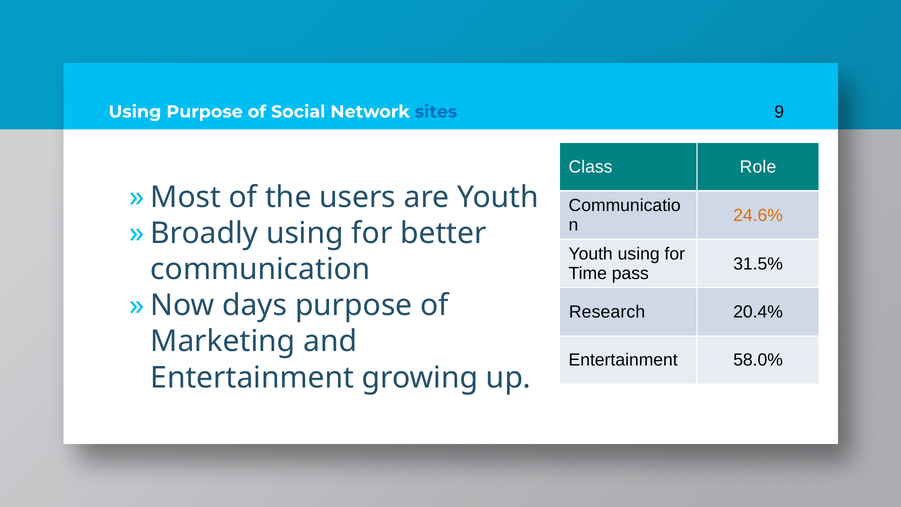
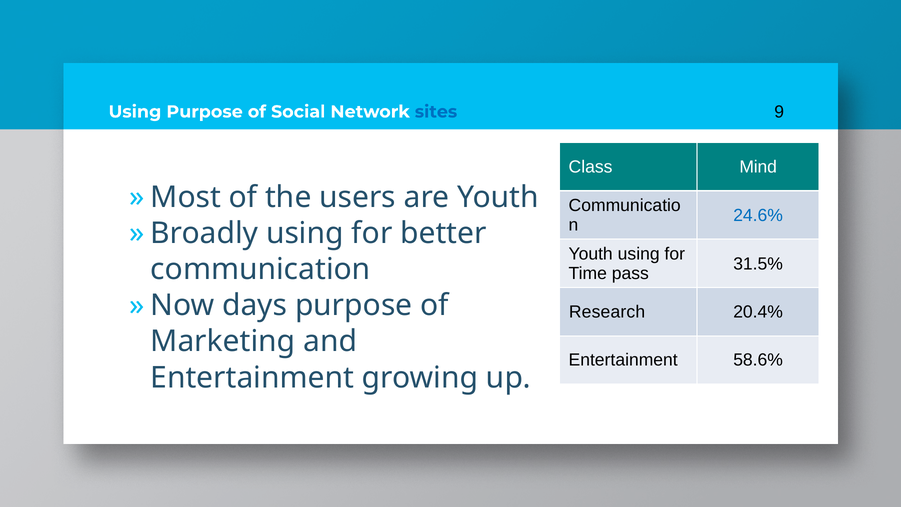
Role: Role -> Mind (758, 167)
24.6% colour: orange -> blue (758, 215)
58.0%: 58.0% -> 58.6% (758, 360)
